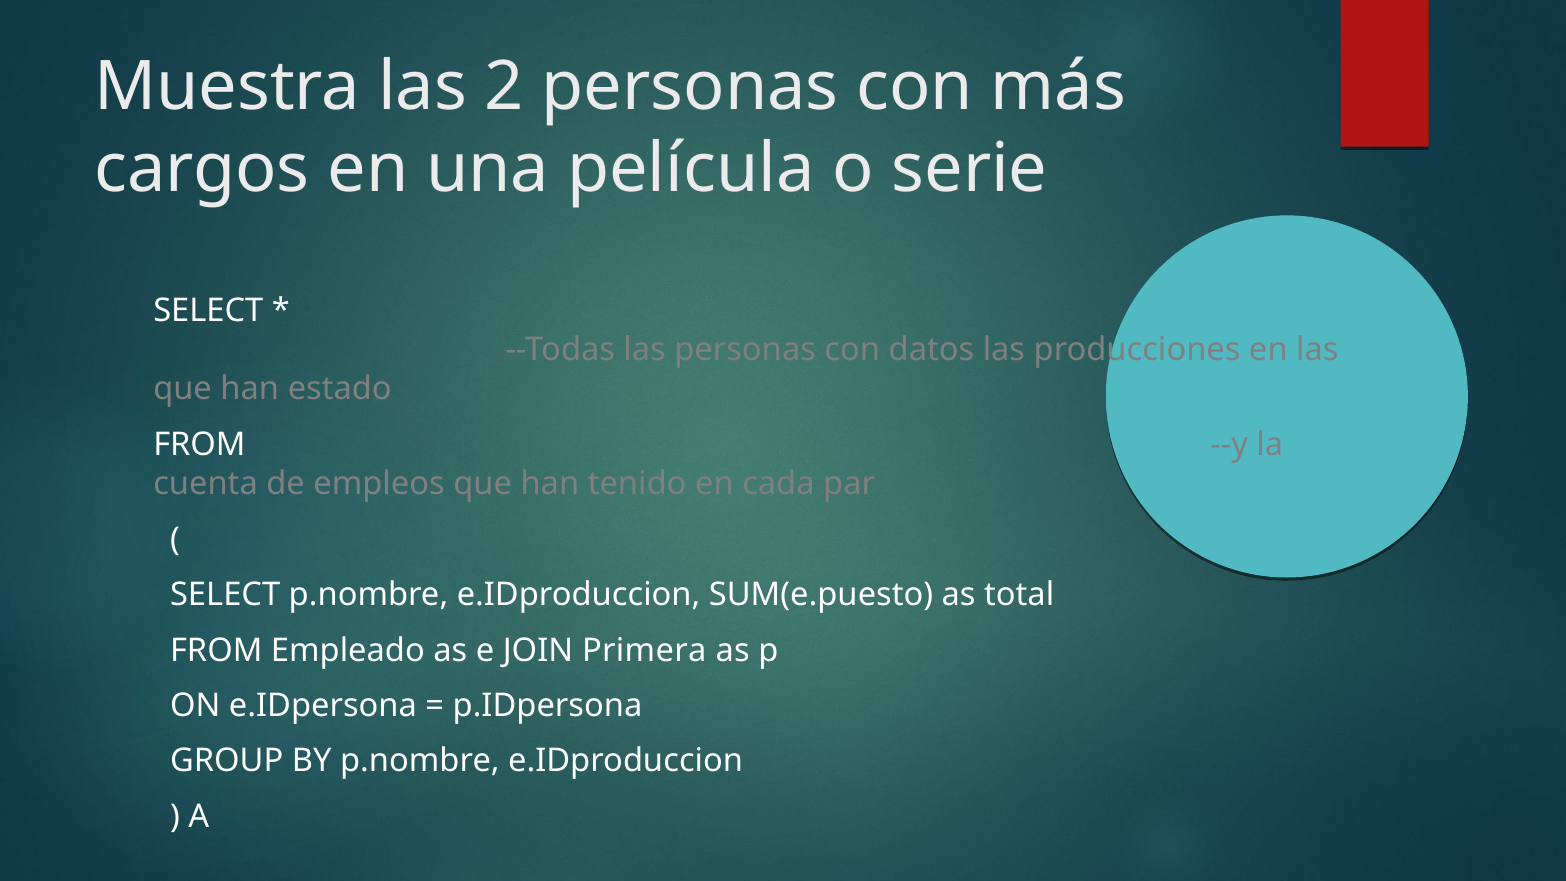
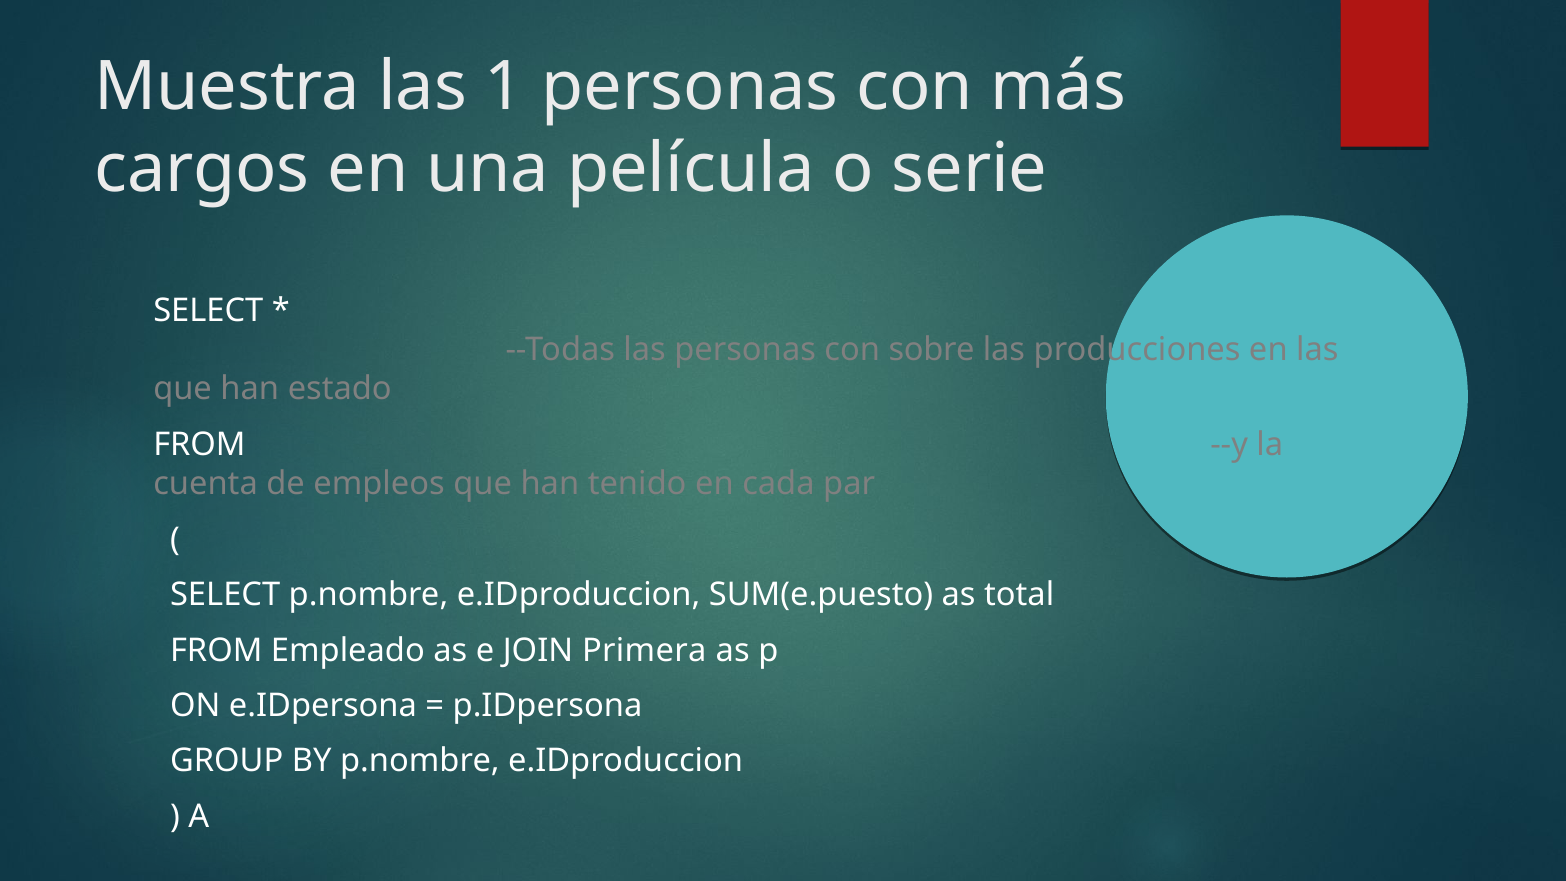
2: 2 -> 1 (504, 86)
datos: datos -> sobre (932, 350)
